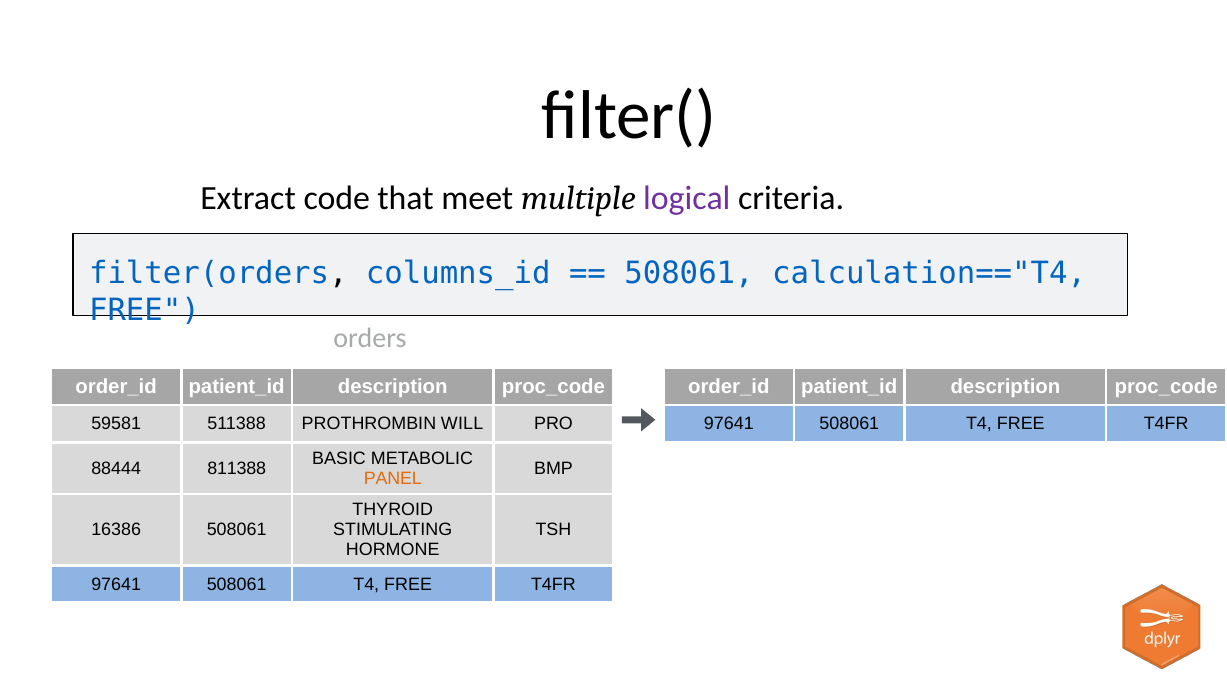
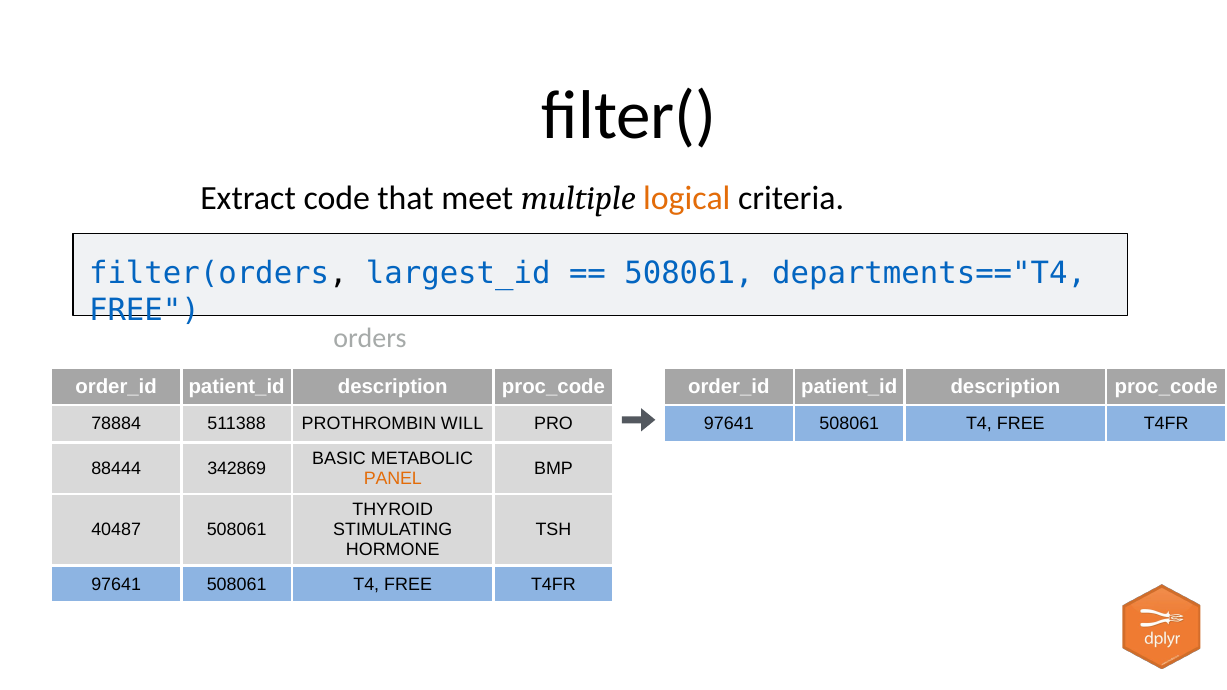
logical colour: purple -> orange (687, 198)
columns_id: columns_id -> largest_id (458, 274)
calculation=="T4: calculation=="T4 -> departments=="T4 (929, 274)
59581: 59581 -> 78884 (116, 424)
811388: 811388 -> 342869 (237, 469)
16386: 16386 -> 40487 (116, 530)
